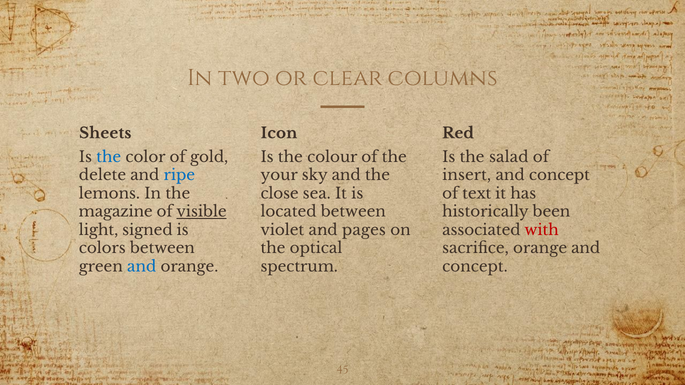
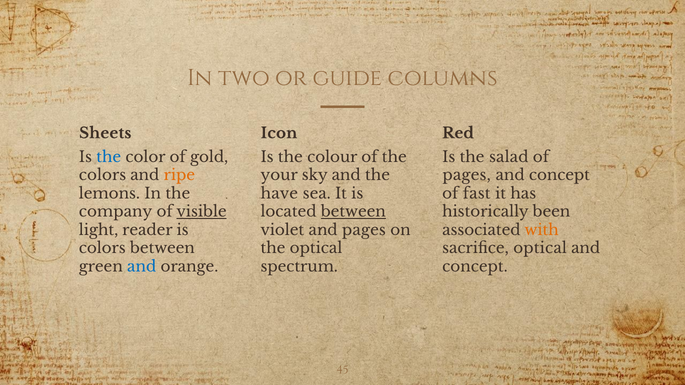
clear: clear -> guide (348, 78)
delete: delete -> colors (103, 176)
ripe colour: blue -> orange (179, 176)
insert: insert -> pages (467, 176)
close: close -> have (279, 194)
text: text -> fast (477, 194)
magazine: magazine -> company (116, 212)
between underline: none -> present (353, 212)
signed: signed -> reader (147, 230)
with colour: red -> orange (542, 230)
sacrifice orange: orange -> optical (540, 249)
